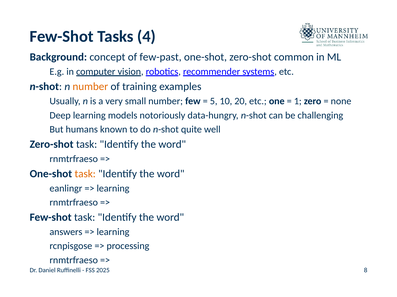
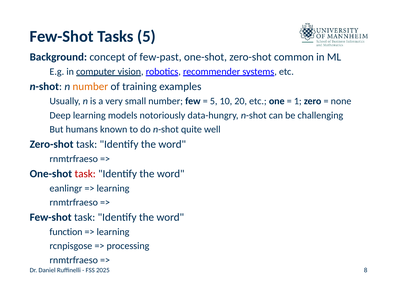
Tasks 4: 4 -> 5 (147, 36)
task colour: orange -> red (85, 174)
answers: answers -> function (66, 232)
